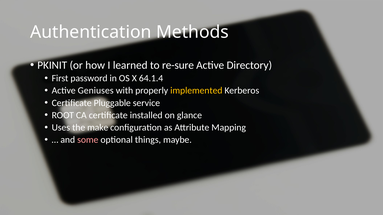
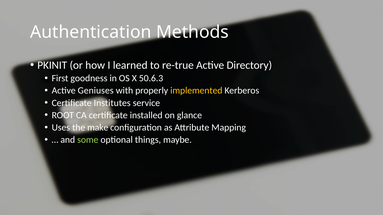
re-sure: re-sure -> re-true (178, 65)
password: password -> goodness (89, 78)
64.1.4: 64.1.4 -> 50.6.3 (151, 78)
Pluggable: Pluggable -> Institutes (112, 103)
some colour: pink -> light green (88, 140)
